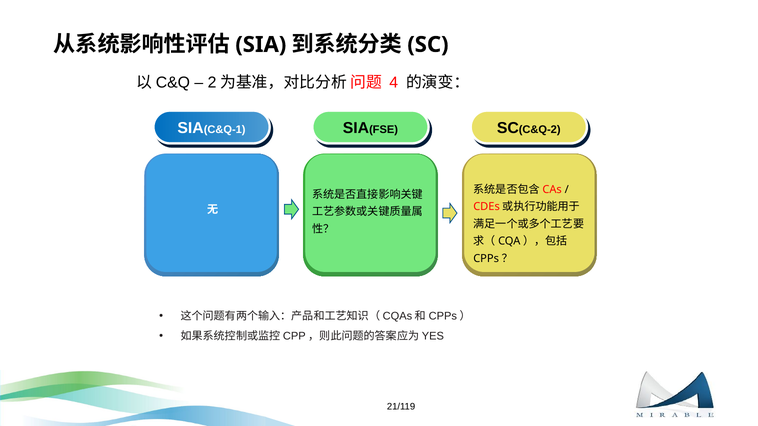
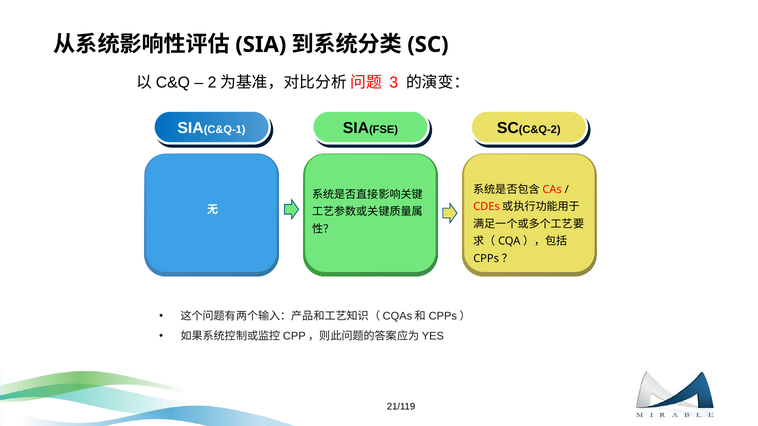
4: 4 -> 3 (394, 82)
